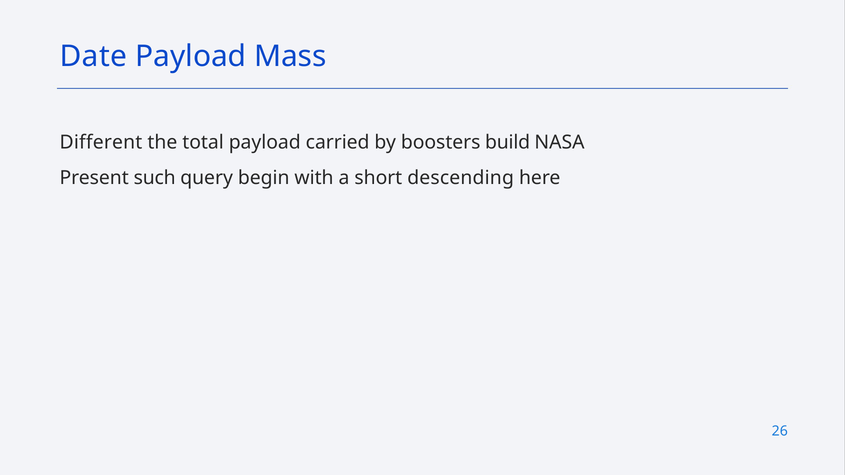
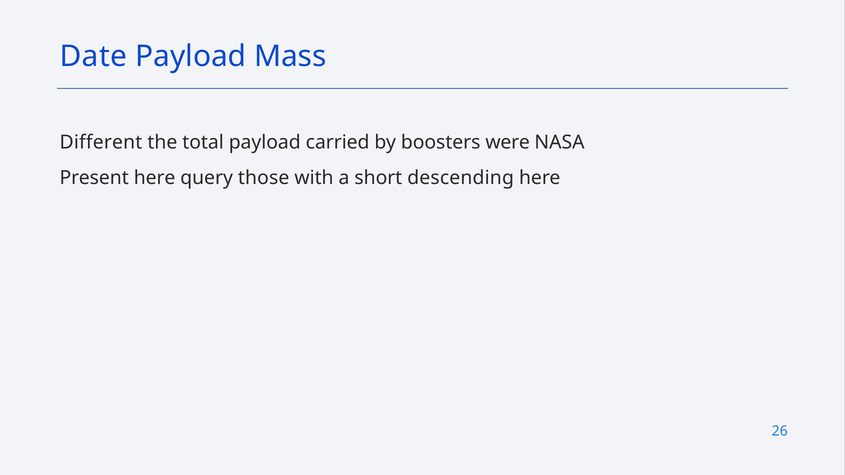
build: build -> were (508, 143)
Present such: such -> here (155, 178)
begin: begin -> those (264, 178)
